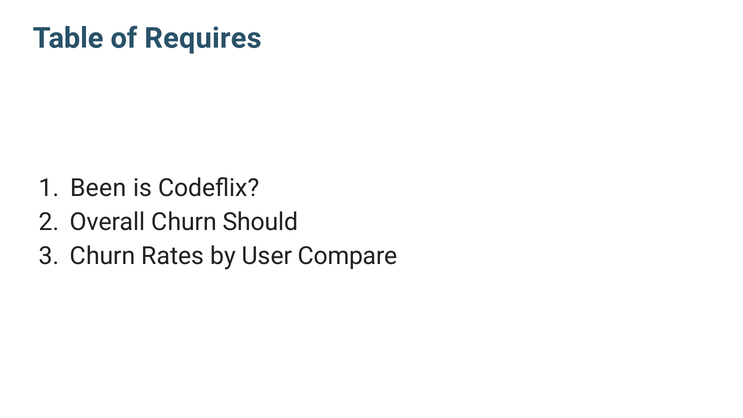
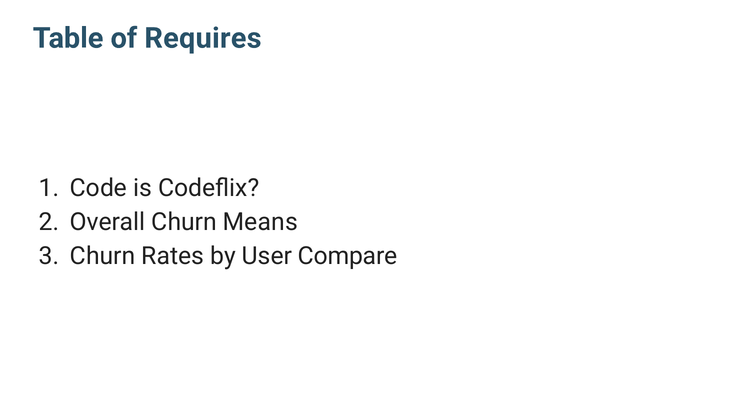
Been: Been -> Code (98, 188)
Should: Should -> Means (260, 222)
